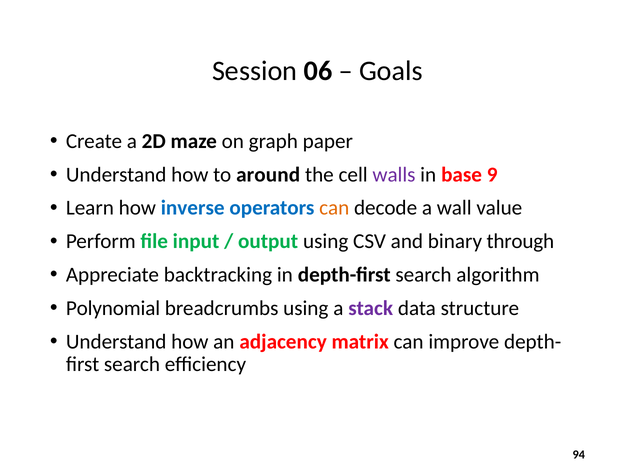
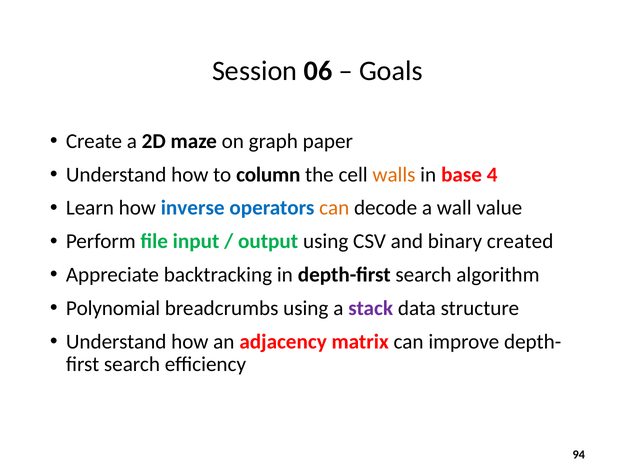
around: around -> column (268, 175)
walls colour: purple -> orange (394, 175)
9: 9 -> 4 (492, 175)
through: through -> created (520, 242)
